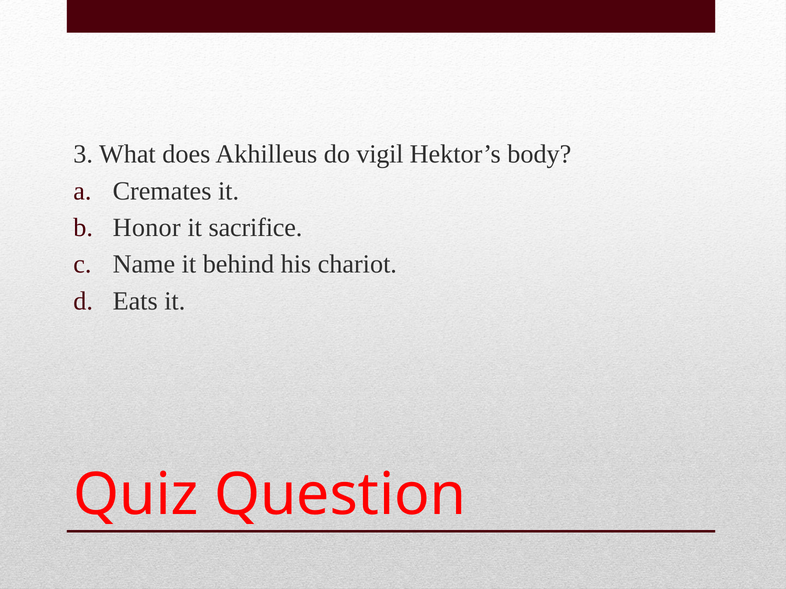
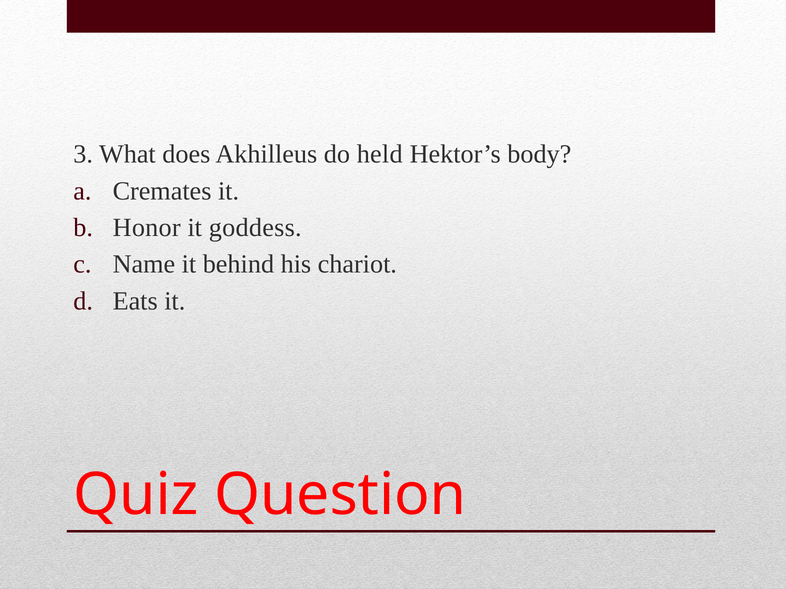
vigil: vigil -> held (380, 154)
sacrifice: sacrifice -> goddess (255, 228)
